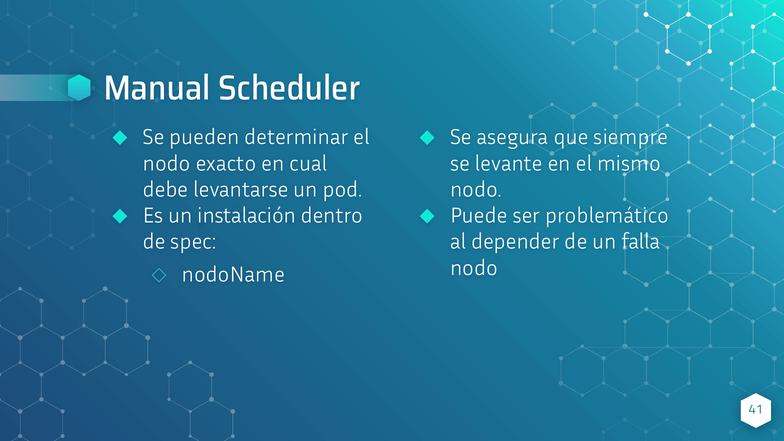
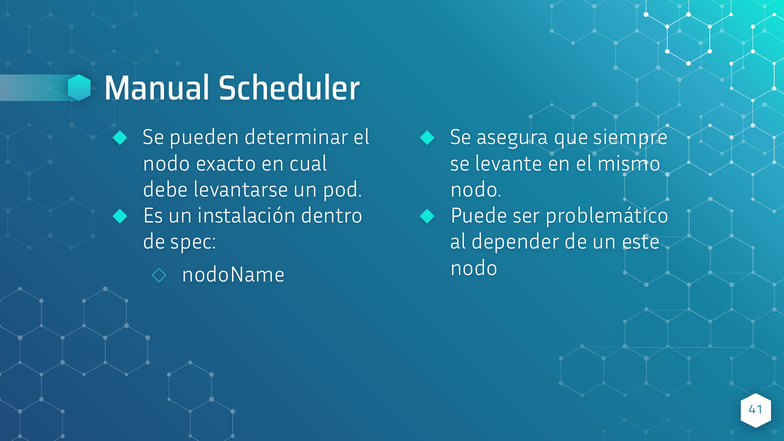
falla: falla -> este (641, 242)
